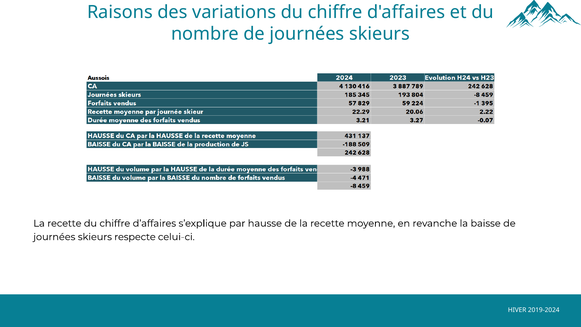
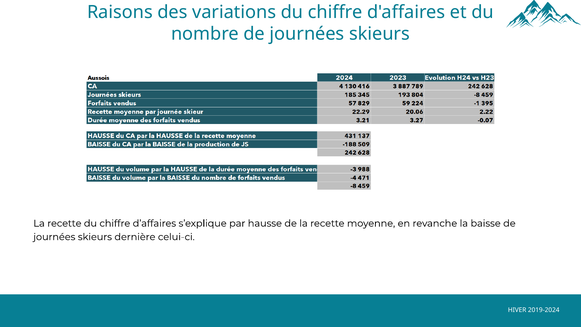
respecte: respecte -> dernière (135, 237)
